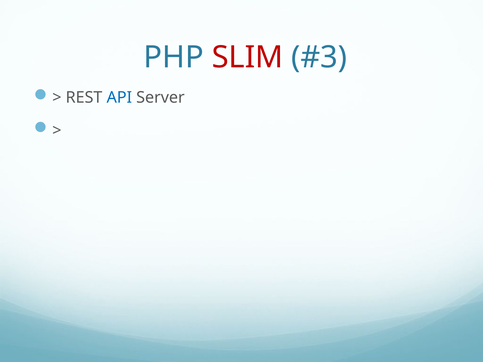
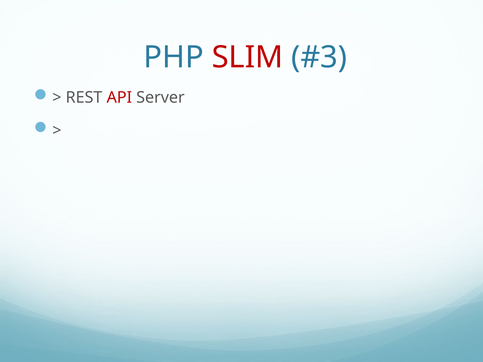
API colour: blue -> red (119, 98)
